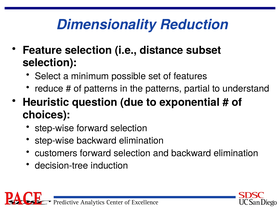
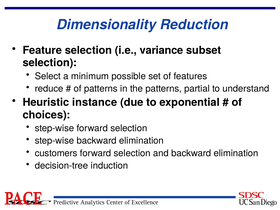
distance: distance -> variance (161, 50)
question: question -> instance (95, 102)
